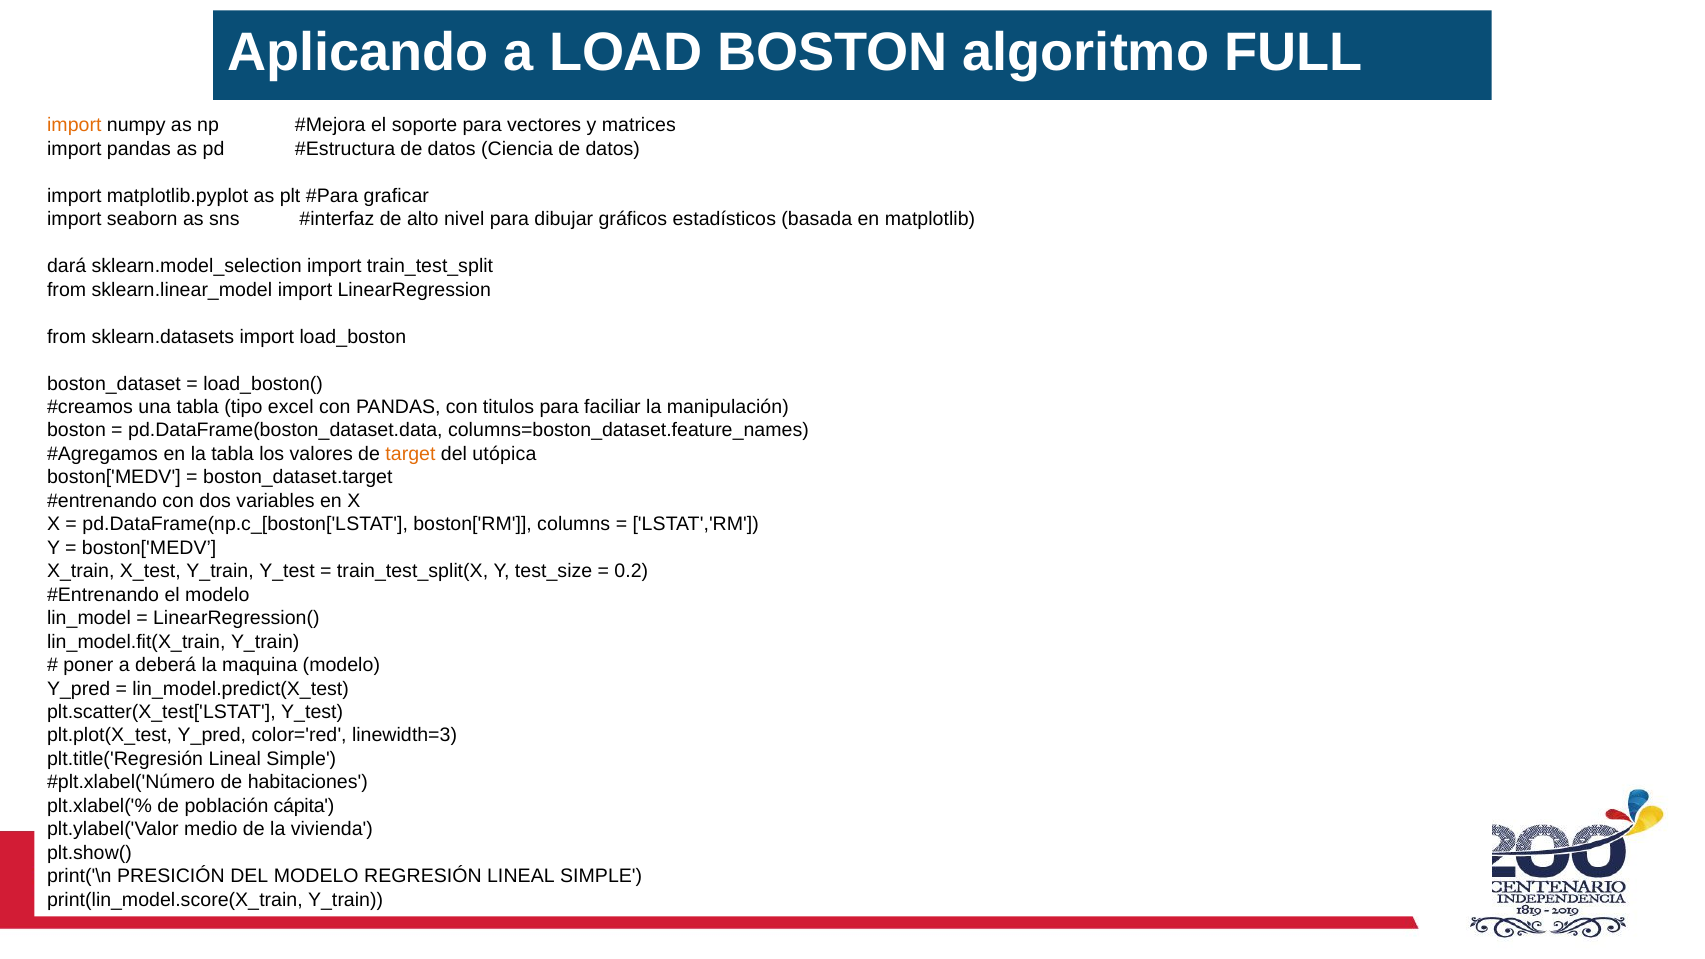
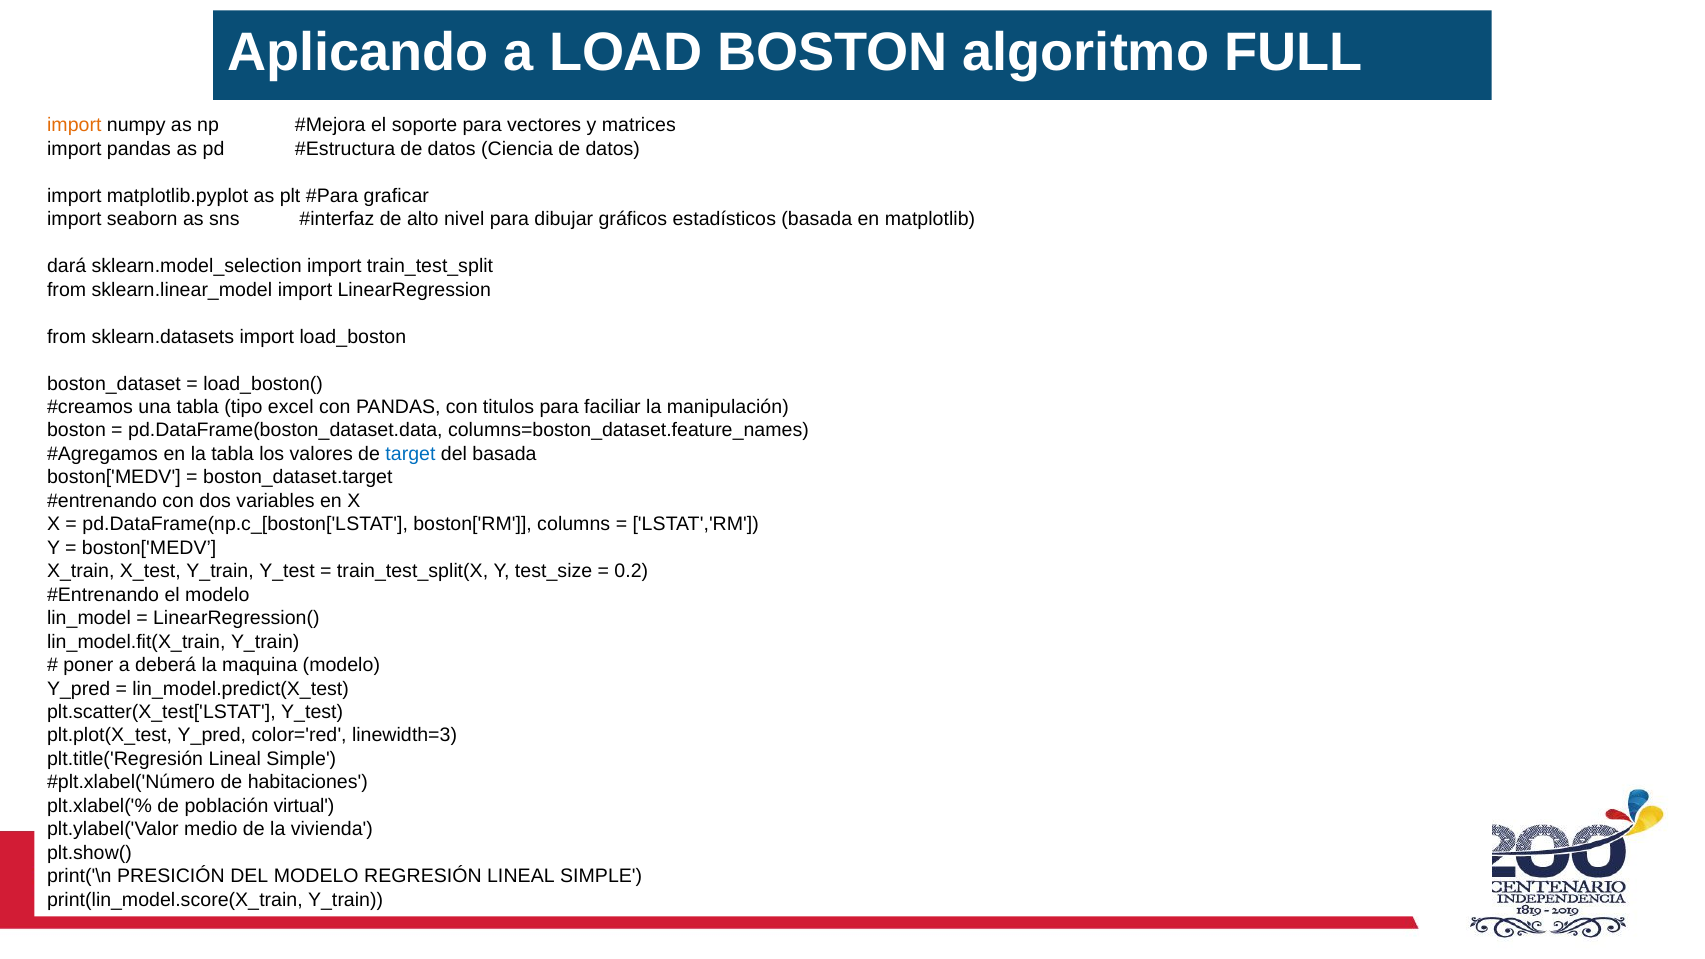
target colour: orange -> blue (410, 454)
del utópica: utópica -> basada (505, 454)
cápita: cápita -> virtual (304, 806)
